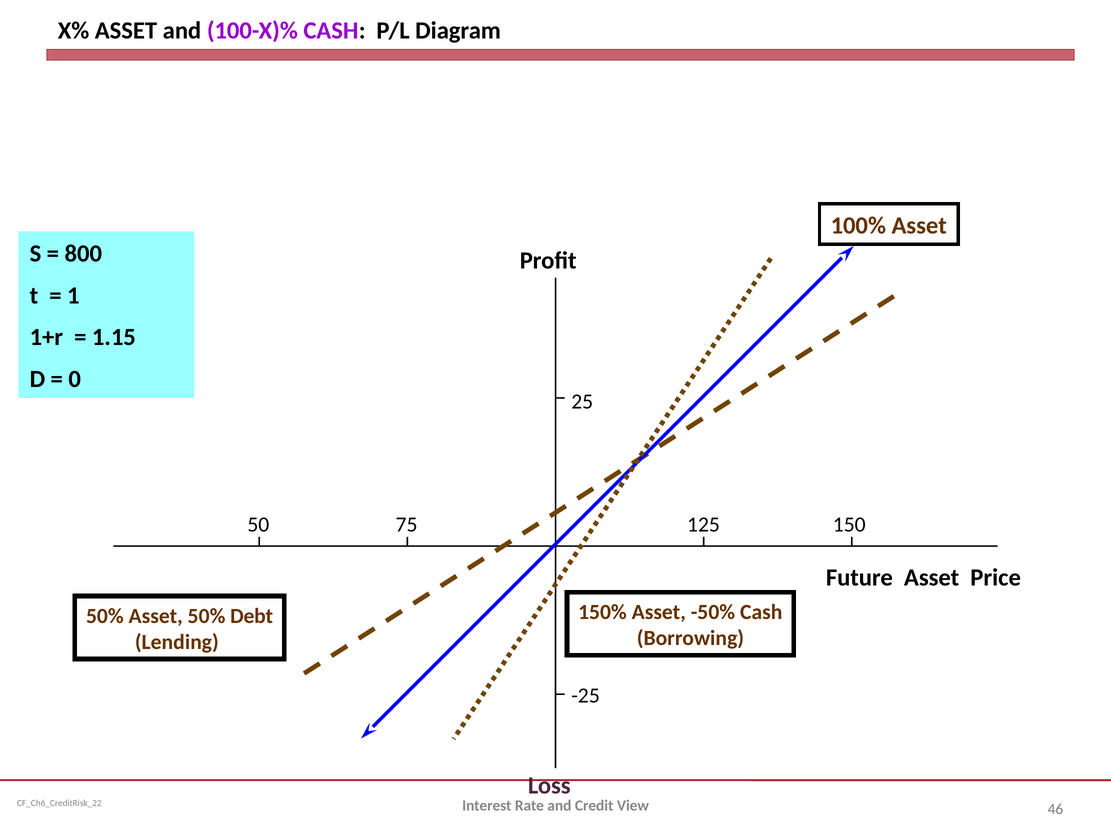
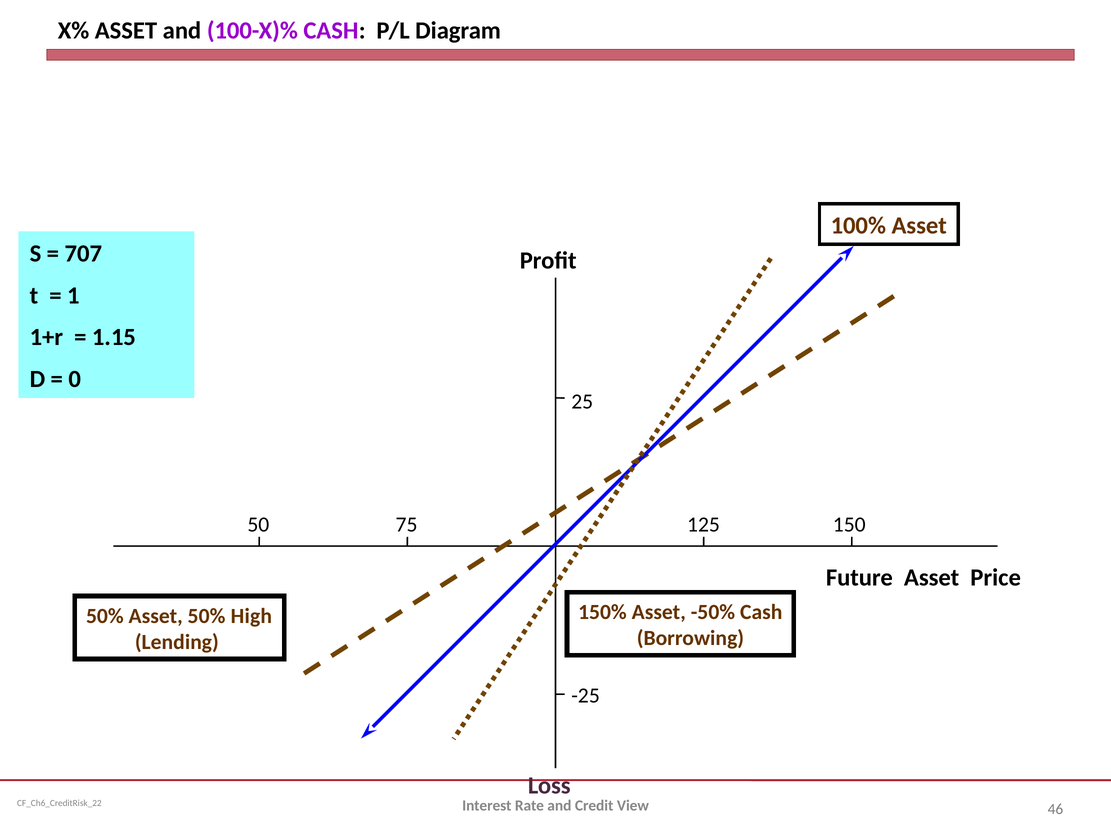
800: 800 -> 707 (83, 254)
Debt: Debt -> High (251, 616)
